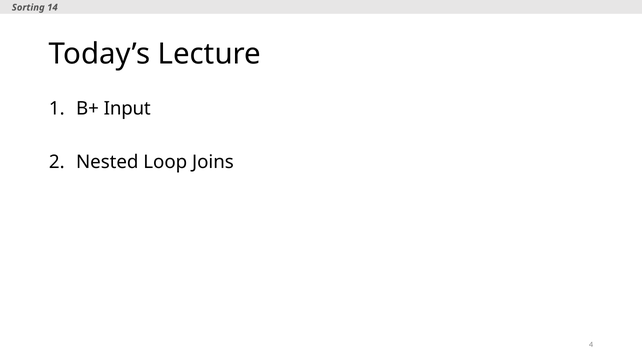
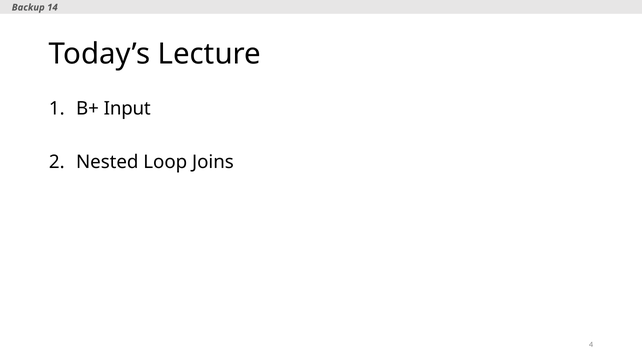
Sorting: Sorting -> Backup (28, 7)
